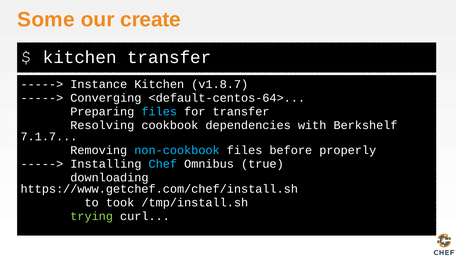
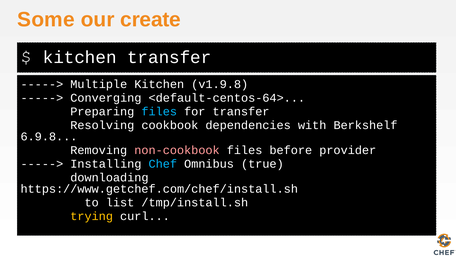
Instance: Instance -> Multiple (99, 84)
v1.8.7: v1.8.7 -> v1.9.8 (220, 84)
7.1.7: 7.1.7 -> 6.9.8 (49, 137)
non-cookbook colour: light blue -> pink (177, 150)
properly: properly -> provider (348, 150)
took: took -> list (120, 203)
trying colour: light green -> yellow (92, 217)
